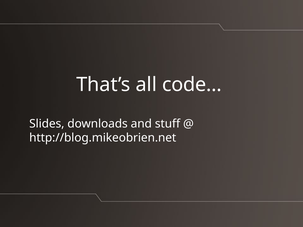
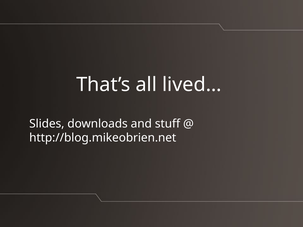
code…: code… -> lived… (192, 85)
